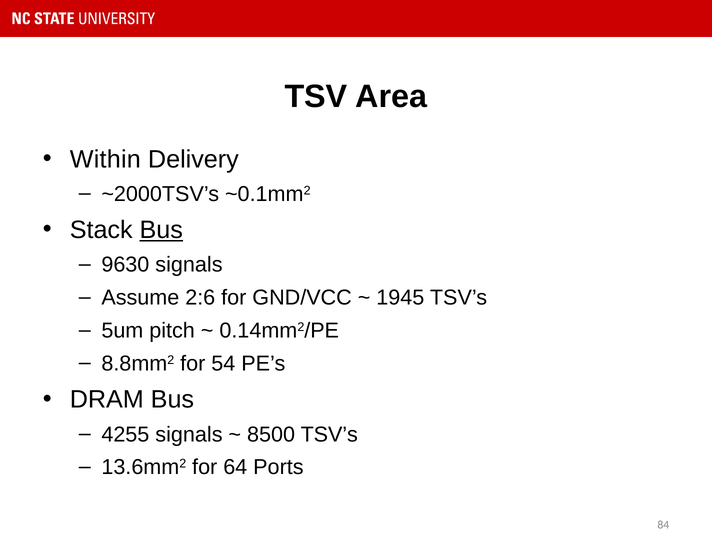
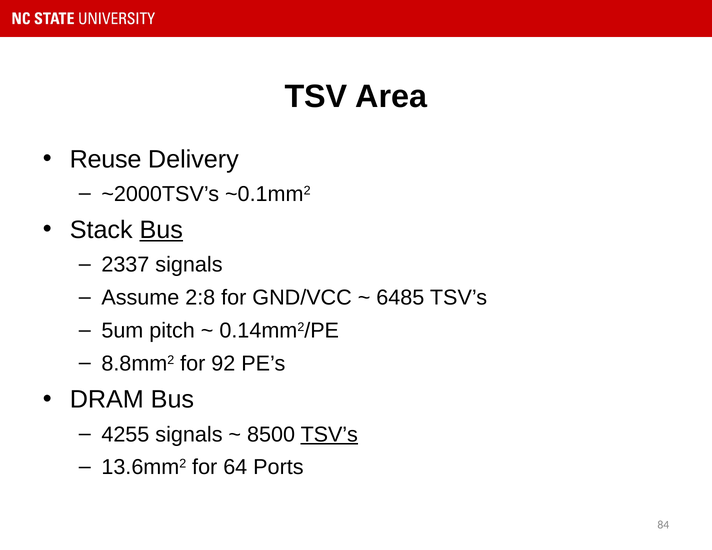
Within: Within -> Reuse (106, 159)
9630: 9630 -> 2337 (125, 265)
2:6: 2:6 -> 2:8 (200, 298)
1945: 1945 -> 6485 (400, 298)
54: 54 -> 92 (223, 364)
TSV’s underline: none -> present (329, 435)
